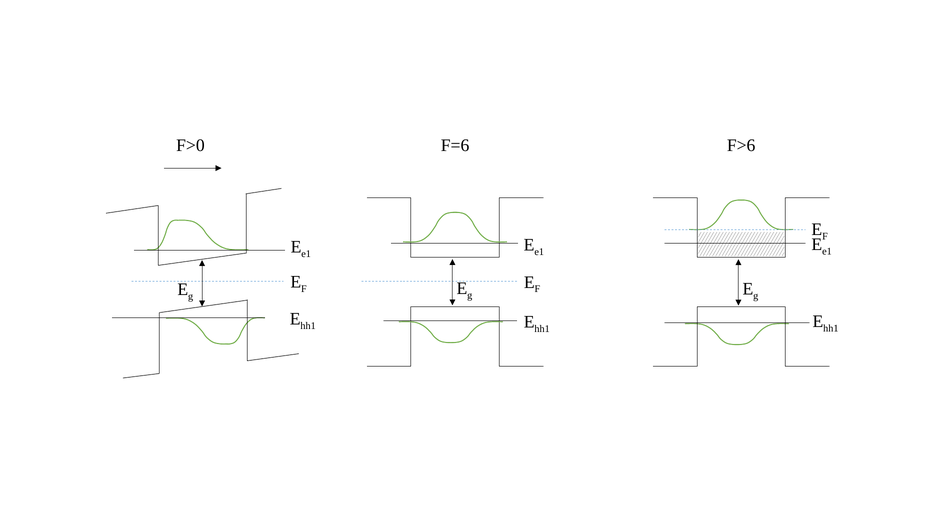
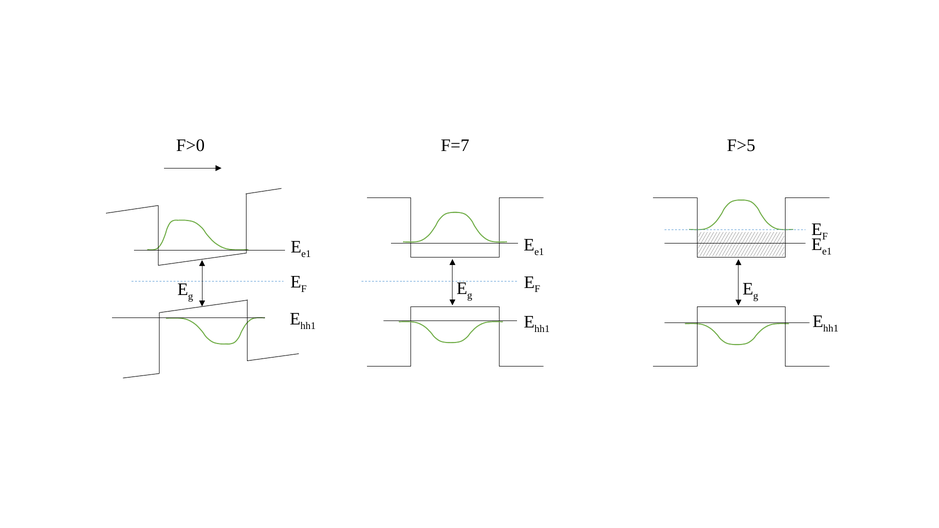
F=6: F=6 -> F=7 (455, 145)
F>6: F>6 -> F>5 (741, 145)
